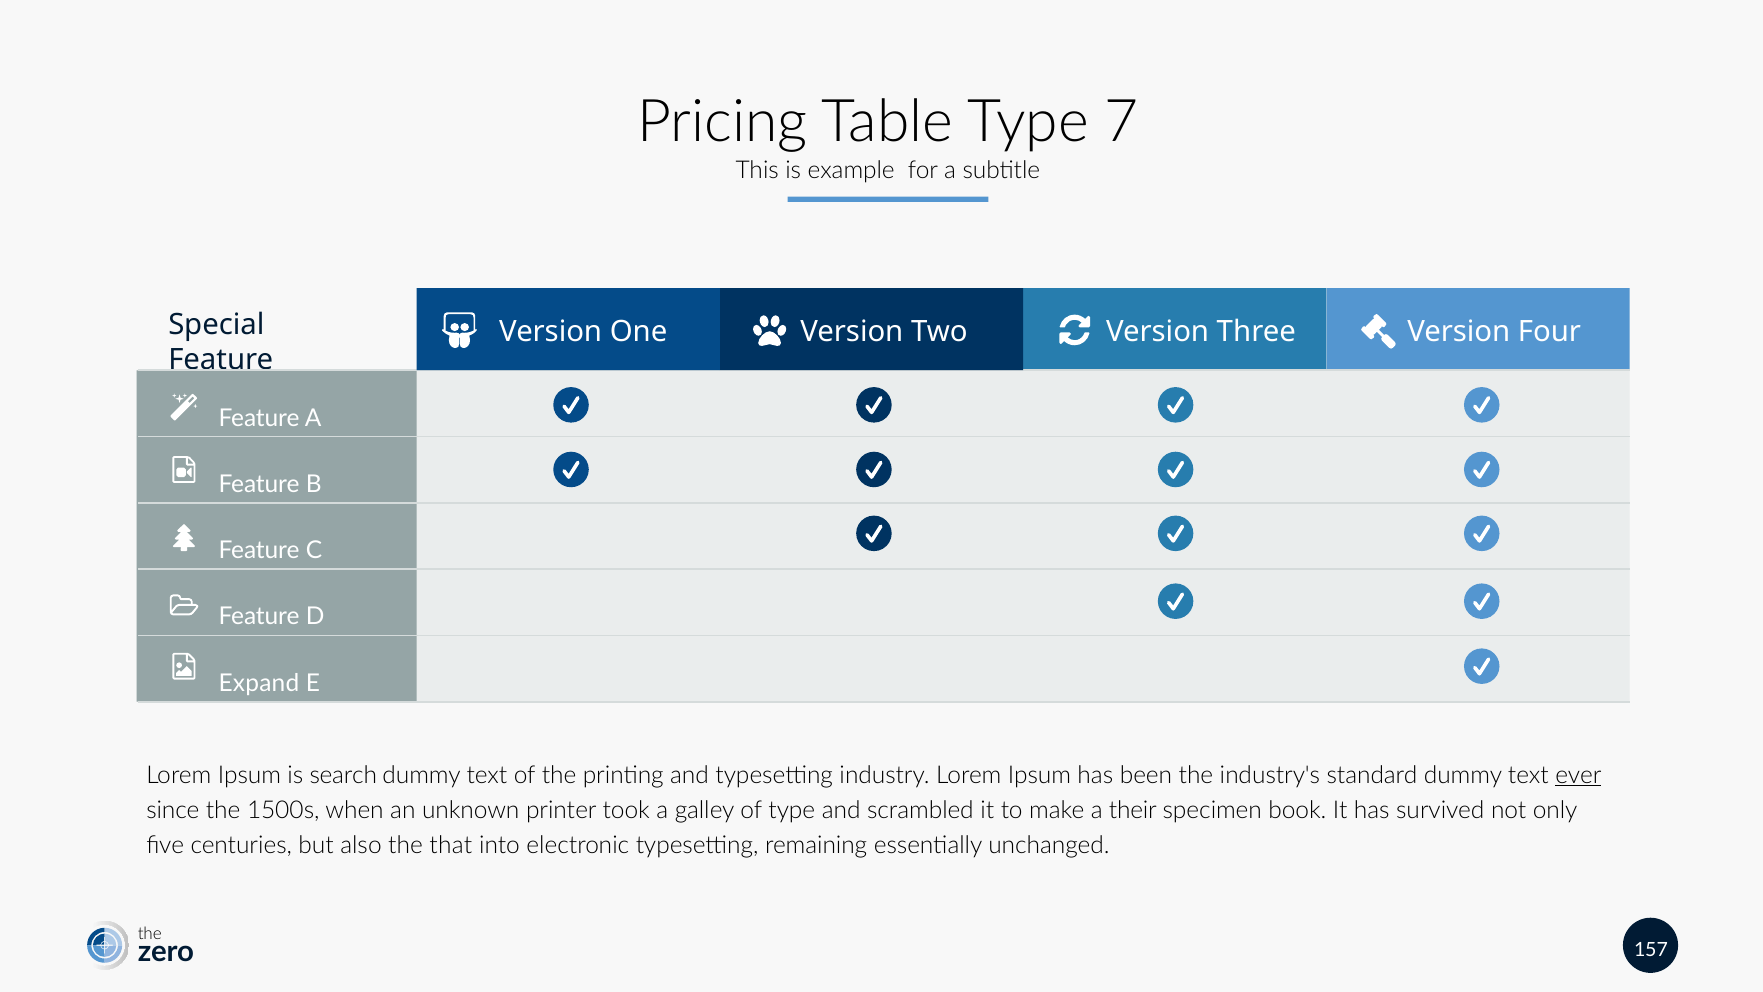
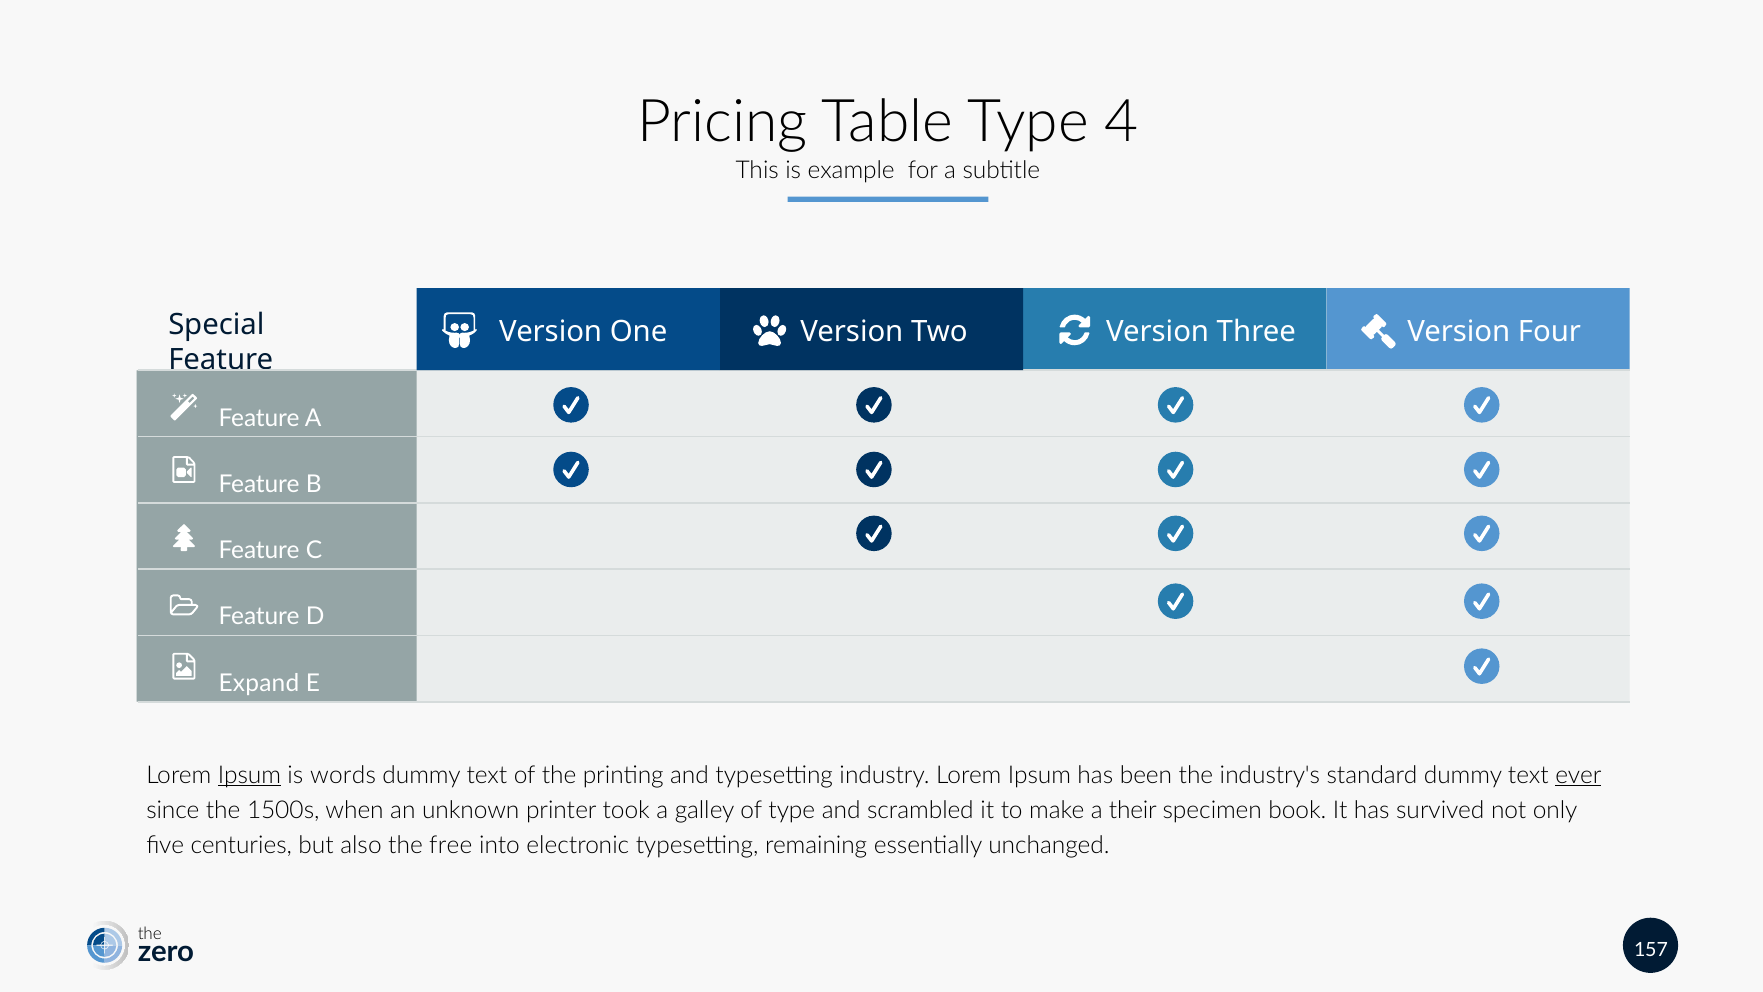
7: 7 -> 4 (1122, 122)
Ipsum underline: none -> present (249, 775)
search: search -> words (343, 775)
that: that -> free (451, 845)
